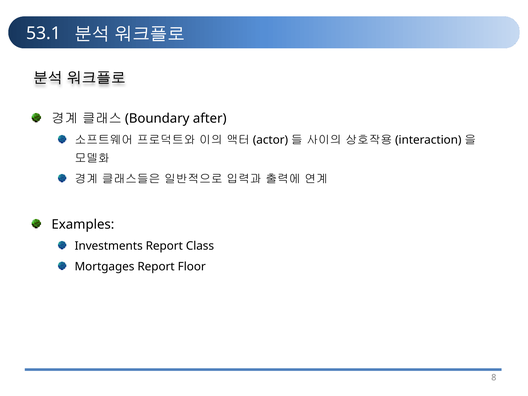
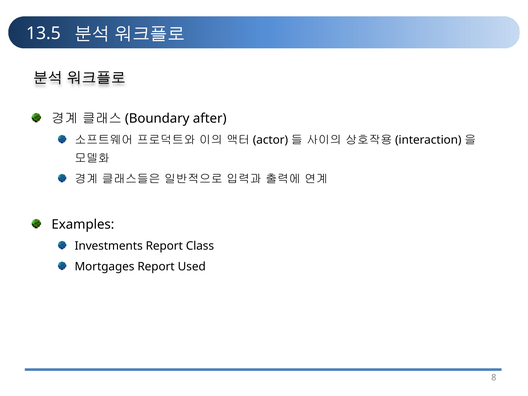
53.1: 53.1 -> 13.5 (44, 33)
Floor: Floor -> Used (192, 267)
